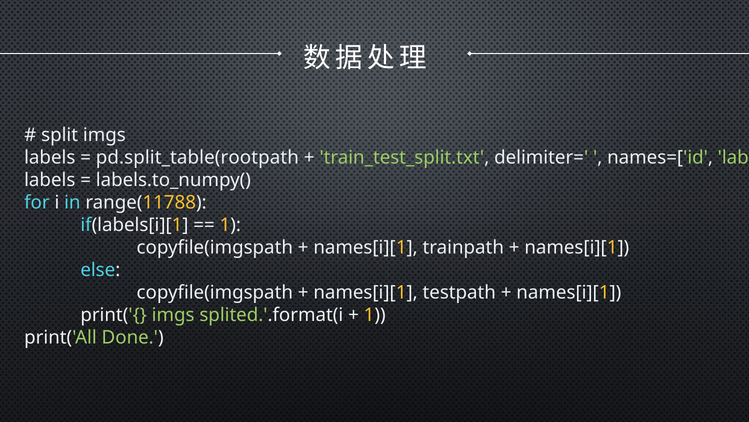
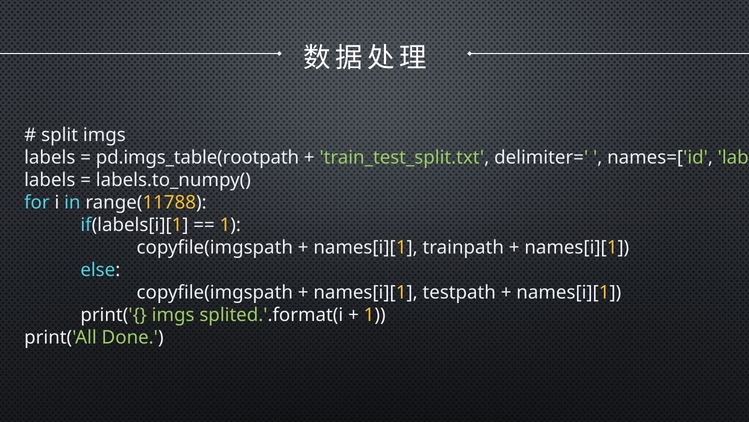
pd.split_table(rootpath: pd.split_table(rootpath -> pd.imgs_table(rootpath (197, 157)
